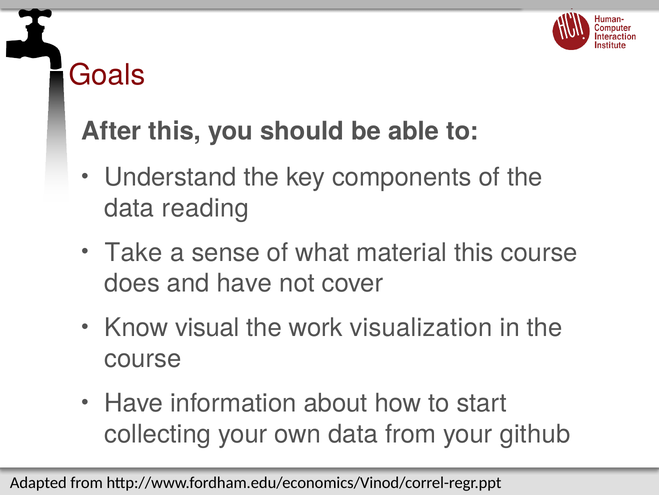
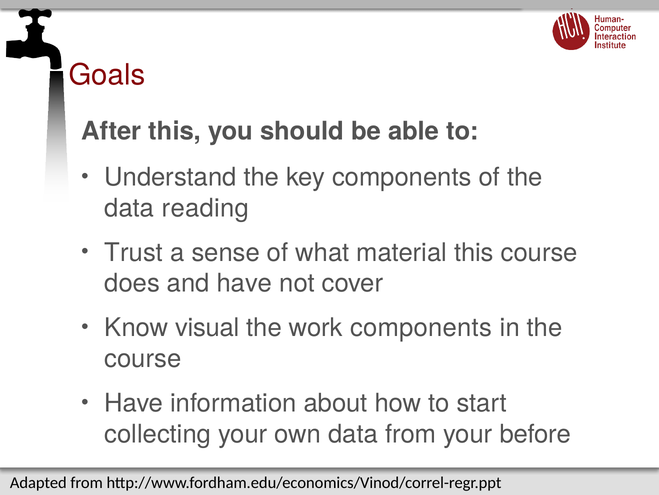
Take: Take -> Trust (134, 252)
work visualization: visualization -> components (421, 328)
github: github -> before (535, 434)
